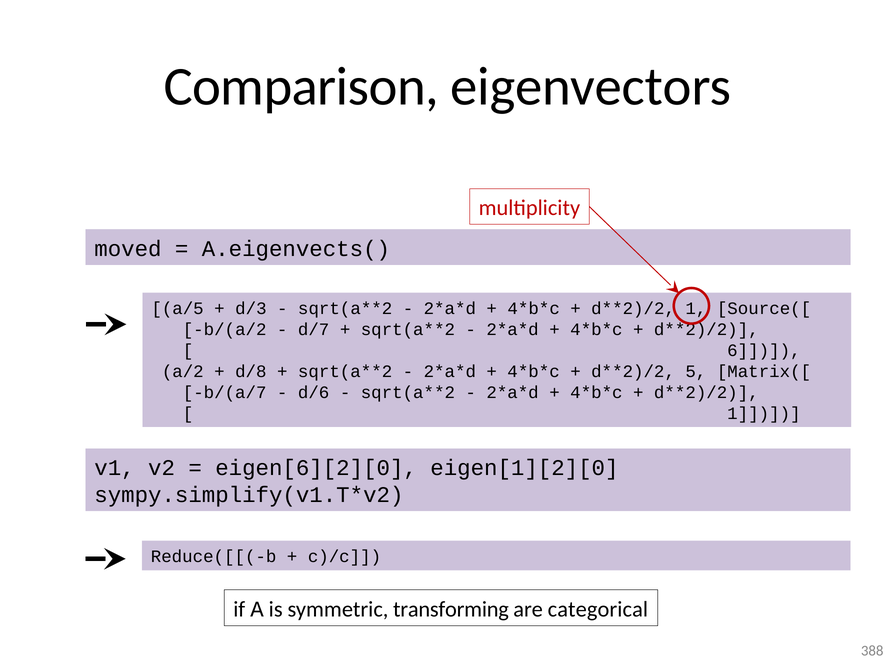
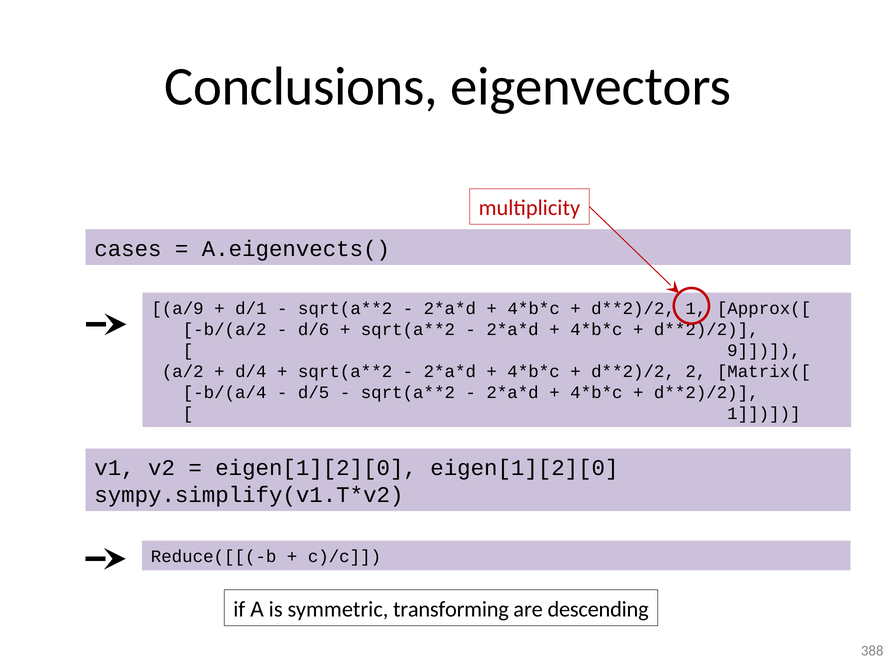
Comparison: Comparison -> Conclusions (301, 87)
moved: moved -> cases (128, 249)
a/5: a/5 -> a/9 (178, 309)
d/3: d/3 -> d/1 (251, 309)
Source([: Source([ -> Approx([ (764, 309)
d/7: d/7 -> d/6 (314, 330)
6: 6 -> 9 (764, 351)
d/8: d/8 -> d/4 (251, 371)
5: 5 -> 2 (696, 371)
b/(a/7: b/(a/7 -> b/(a/4 (225, 392)
d/6: d/6 -> d/5 (314, 392)
eigen[6][2][0: eigen[6][2][0 -> eigen[1][2][0 (316, 468)
categorical: categorical -> descending (598, 609)
